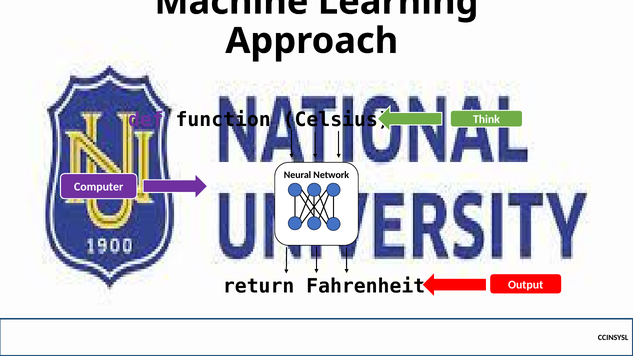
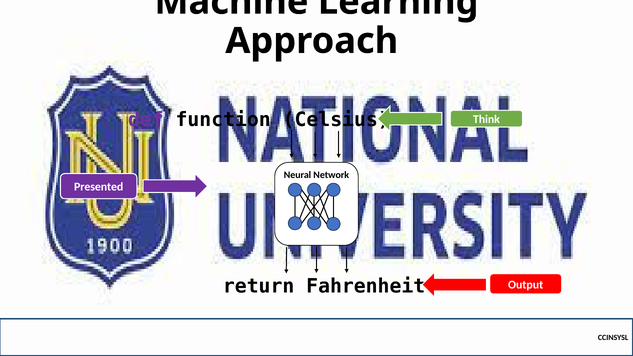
Computer: Computer -> Presented (99, 187)
